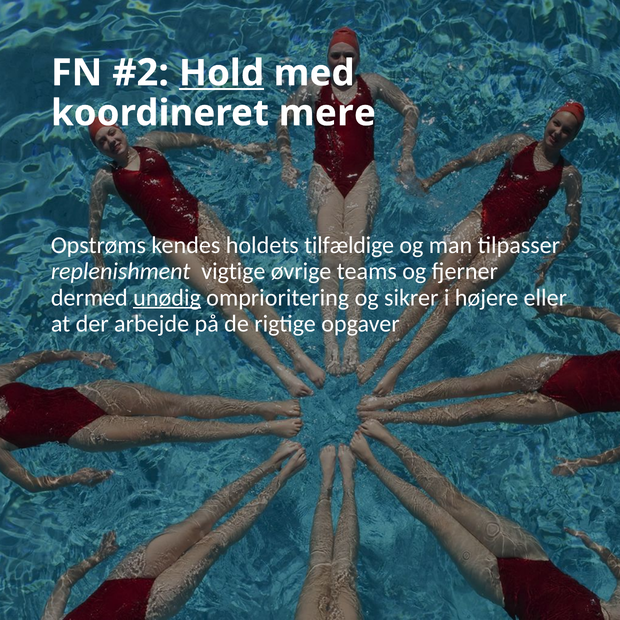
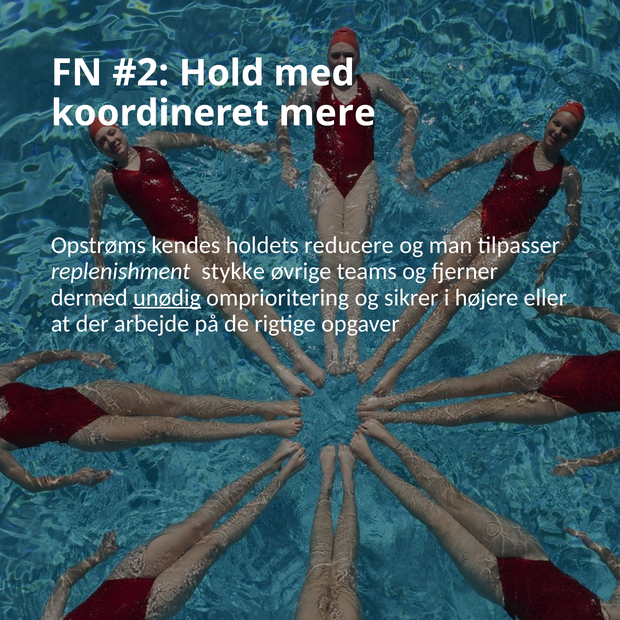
Hold underline: present -> none (222, 73)
tilfældige: tilfældige -> reducere (349, 245)
vigtige: vigtige -> stykke (233, 272)
